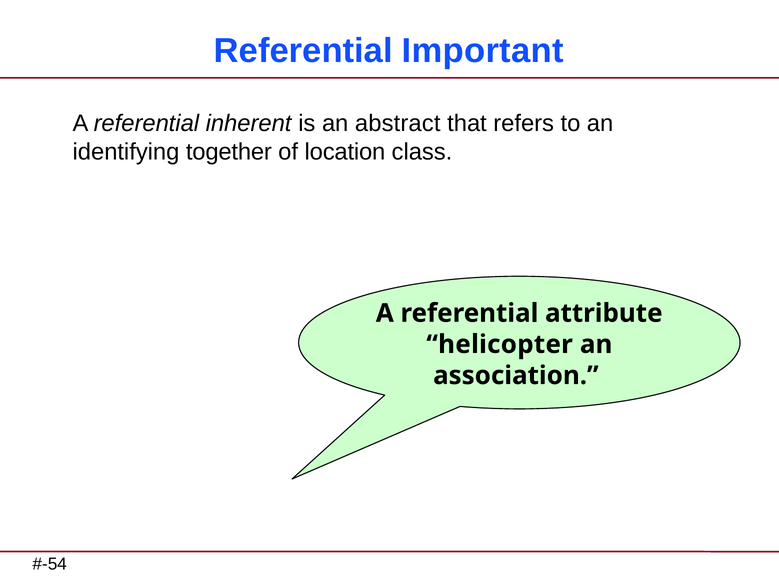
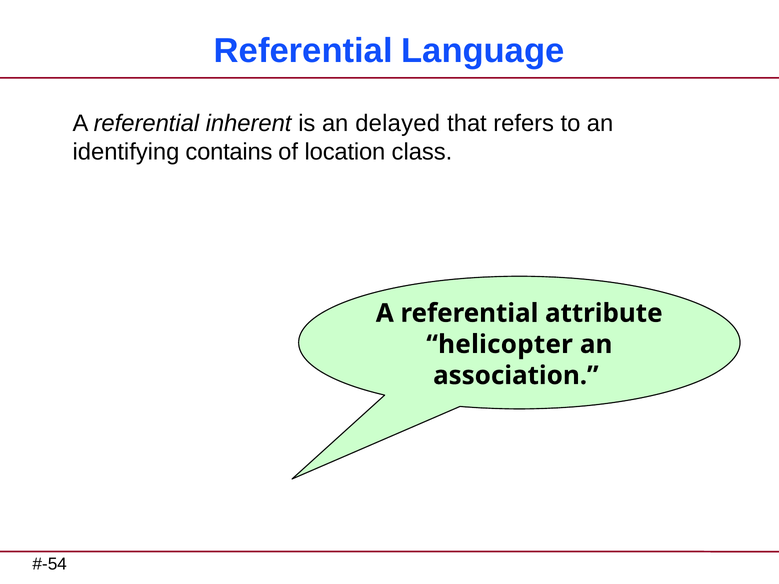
Important: Important -> Language (483, 51)
abstract: abstract -> delayed (398, 124)
together: together -> contains (229, 152)
